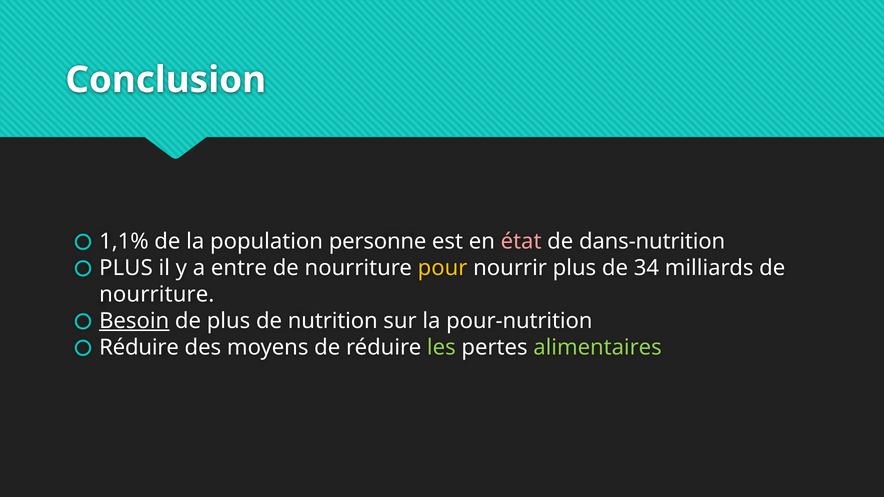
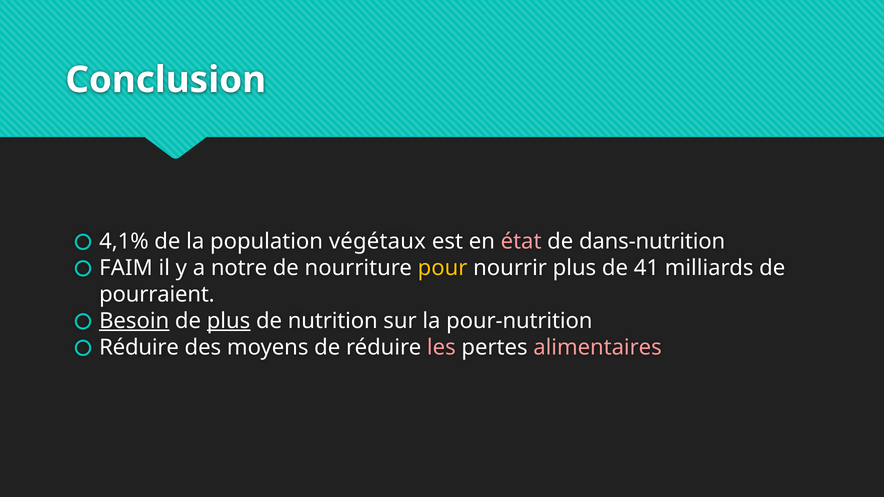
1,1%: 1,1% -> 4,1% (124, 241)
personne: personne -> végétaux (377, 241)
PLUS: PLUS -> FAIM (126, 268)
entre: entre -> notre (239, 268)
34: 34 -> 41 (646, 268)
nourriture: nourriture -> pourraient (157, 294)
plus underline: none -> present (229, 321)
les colour: light green -> pink (441, 348)
alimentaires colour: light green -> pink (598, 348)
